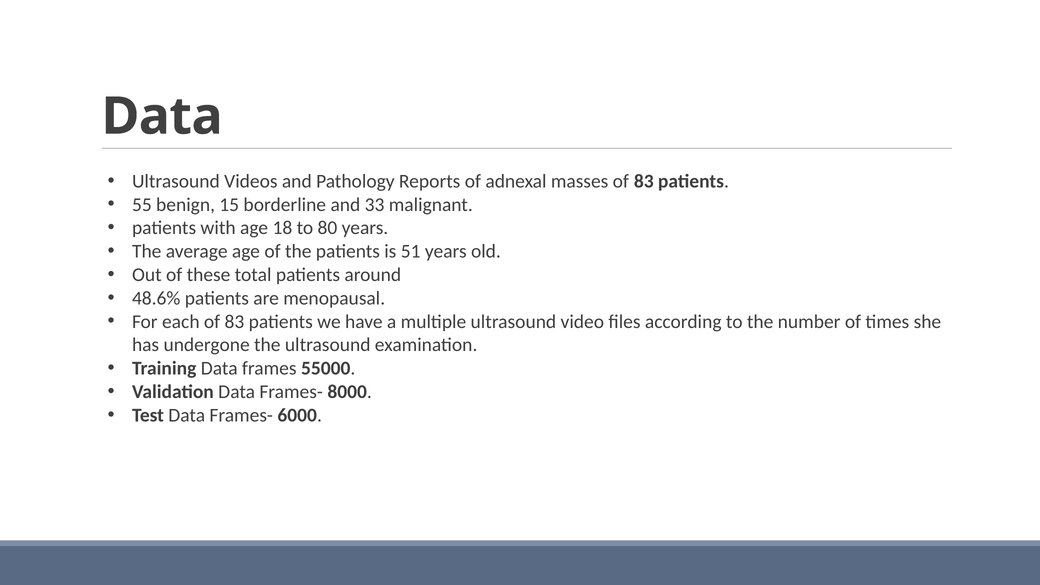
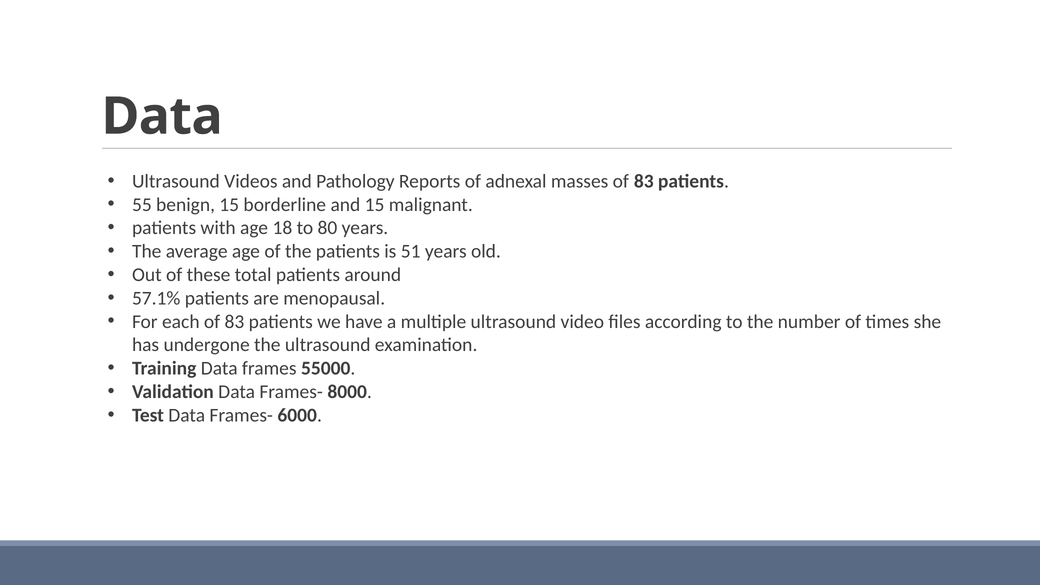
and 33: 33 -> 15 (375, 205)
48.6%: 48.6% -> 57.1% (156, 298)
